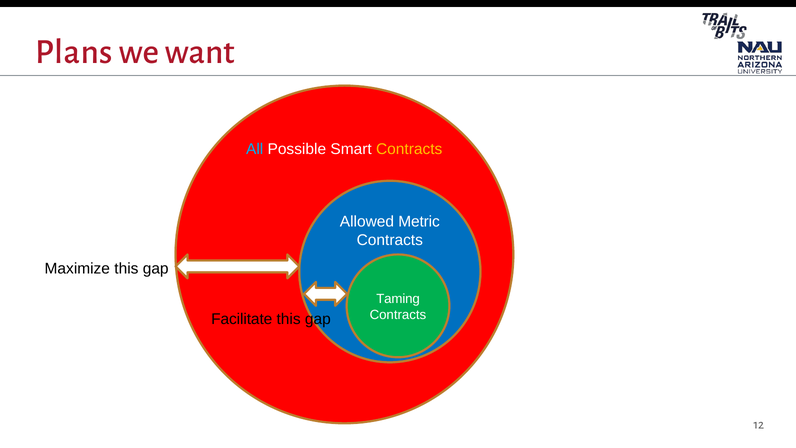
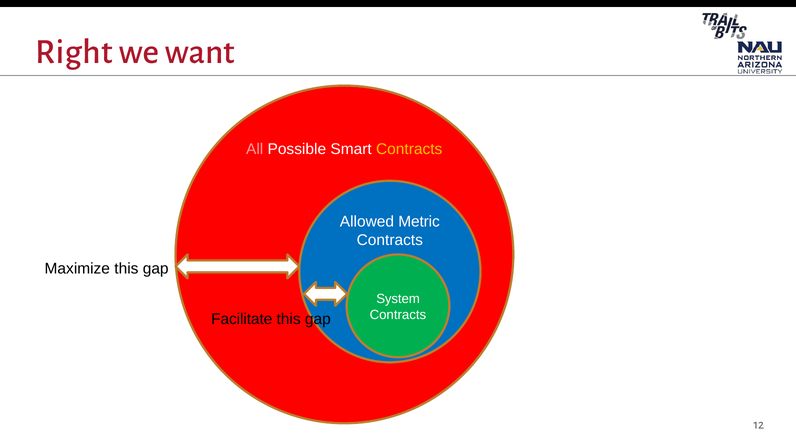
Plans: Plans -> Right (74, 52)
All colour: light blue -> pink (255, 149)
Taming: Taming -> System (398, 299)
